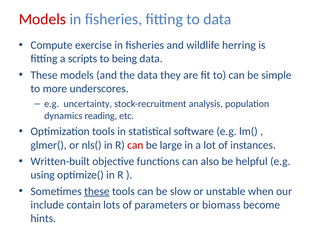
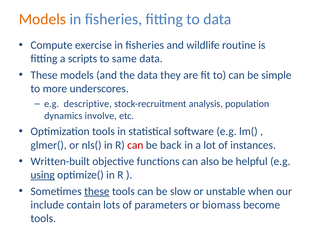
Models colour: red -> orange (42, 19)
herring: herring -> routine (239, 45)
being: being -> same (124, 59)
uncertainty: uncertainty -> descriptive (88, 104)
reading: reading -> involve (101, 116)
large: large -> back (171, 145)
using underline: none -> present (43, 175)
hints: hints -> tools (43, 218)
